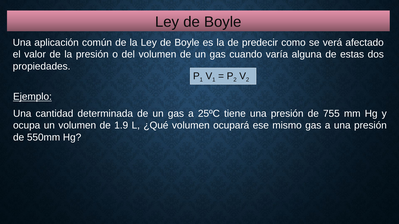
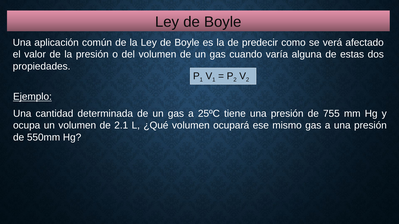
1.9: 1.9 -> 2.1 (121, 126)
